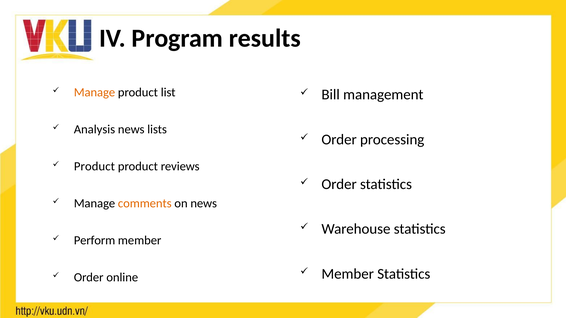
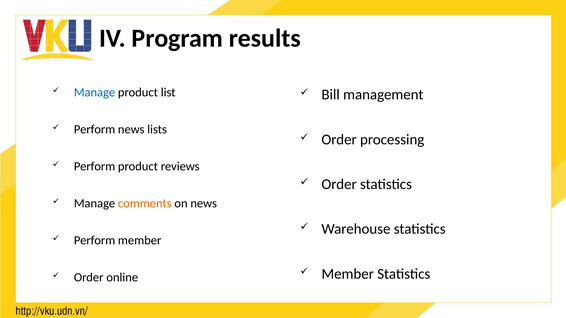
Manage colour: orange -> blue (95, 92)
Analysis: Analysis -> Perform (95, 130)
Product: Product -> Perform (95, 167)
